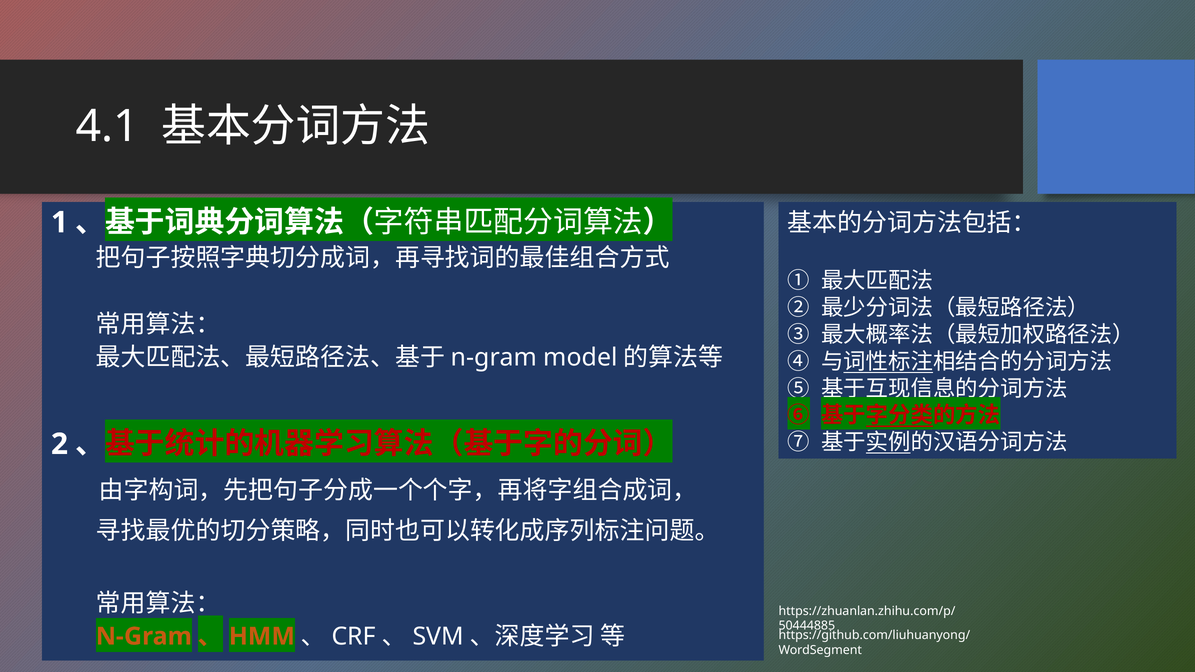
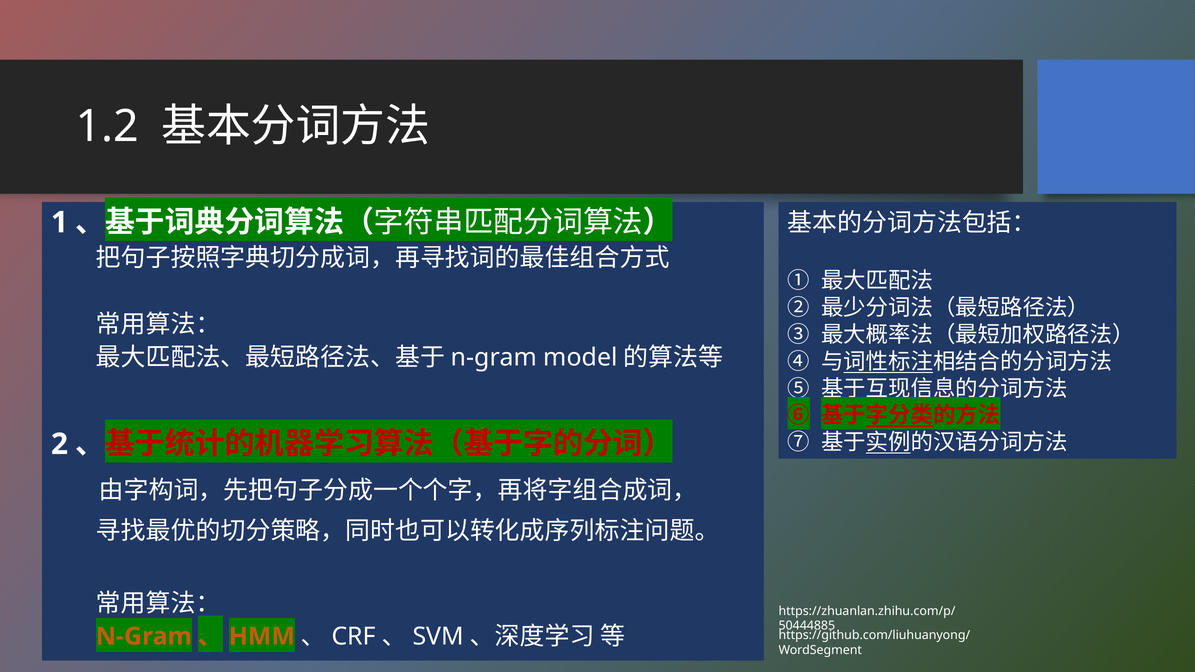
4.1: 4.1 -> 1.2 (107, 126)
